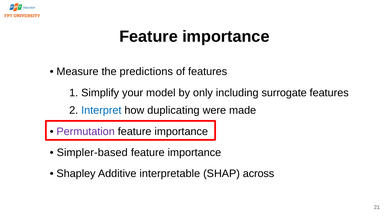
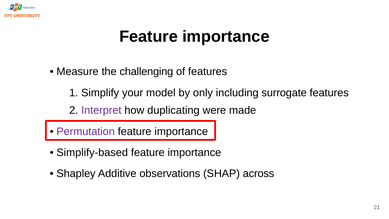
predictions: predictions -> challenging (146, 72)
Interpret colour: blue -> purple (101, 110)
Simpler-based: Simpler-based -> Simplify-based (92, 152)
interpretable: interpretable -> observations (170, 173)
